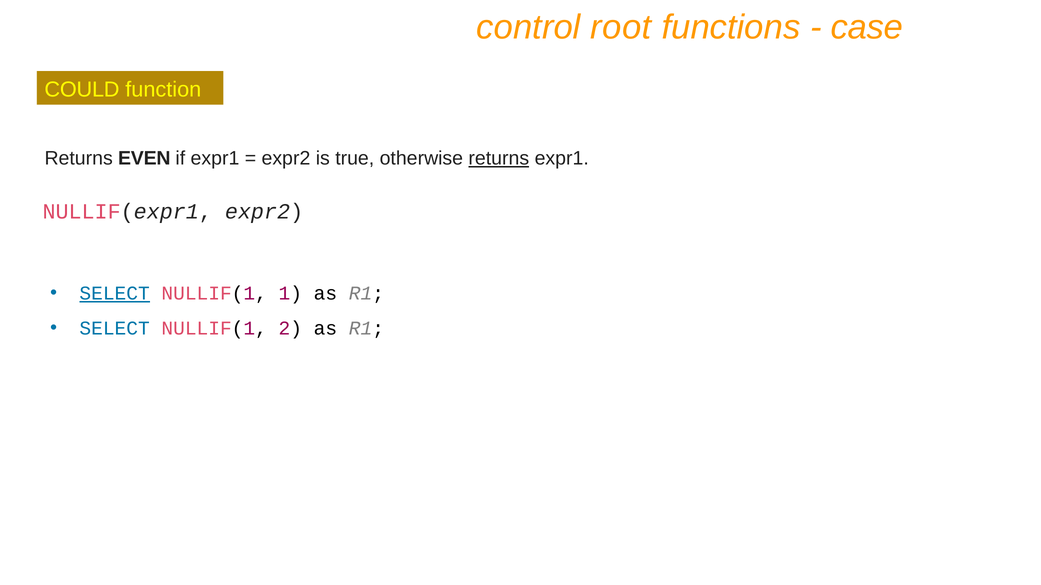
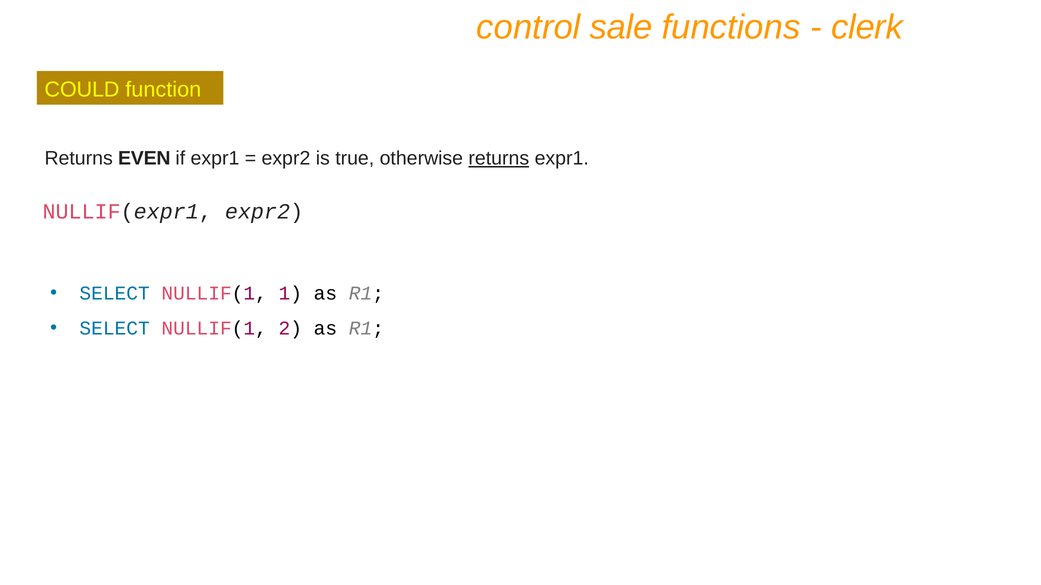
root: root -> sale (621, 27)
case: case -> clerk (867, 27)
SELECT underline: present -> none (115, 294)
